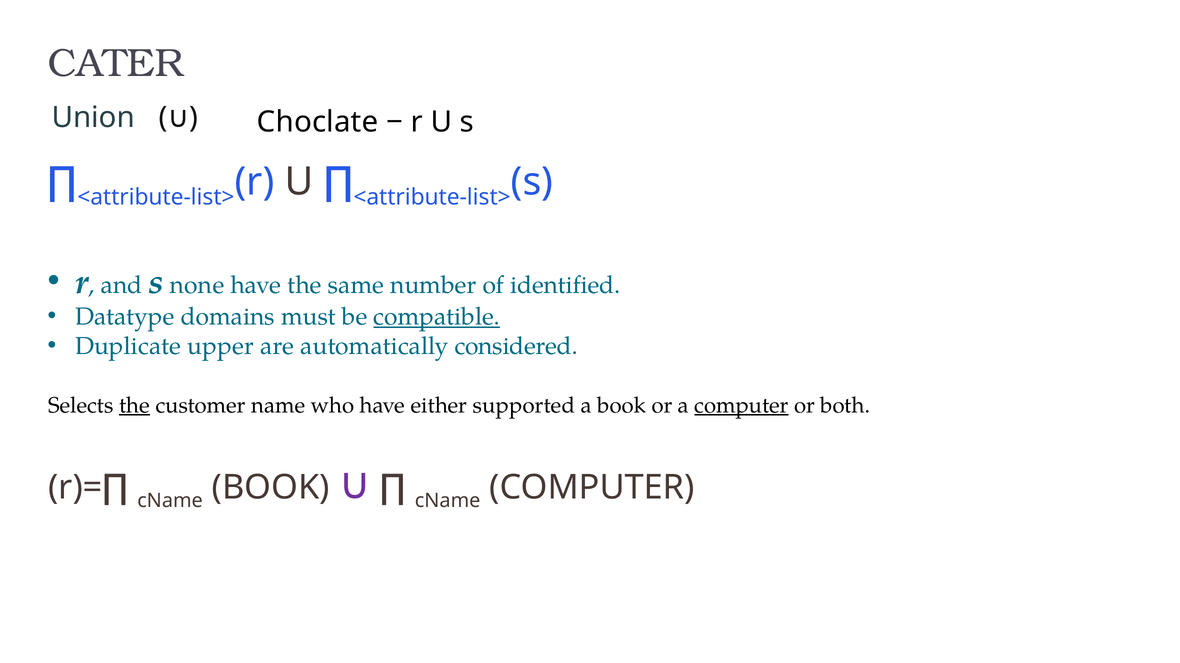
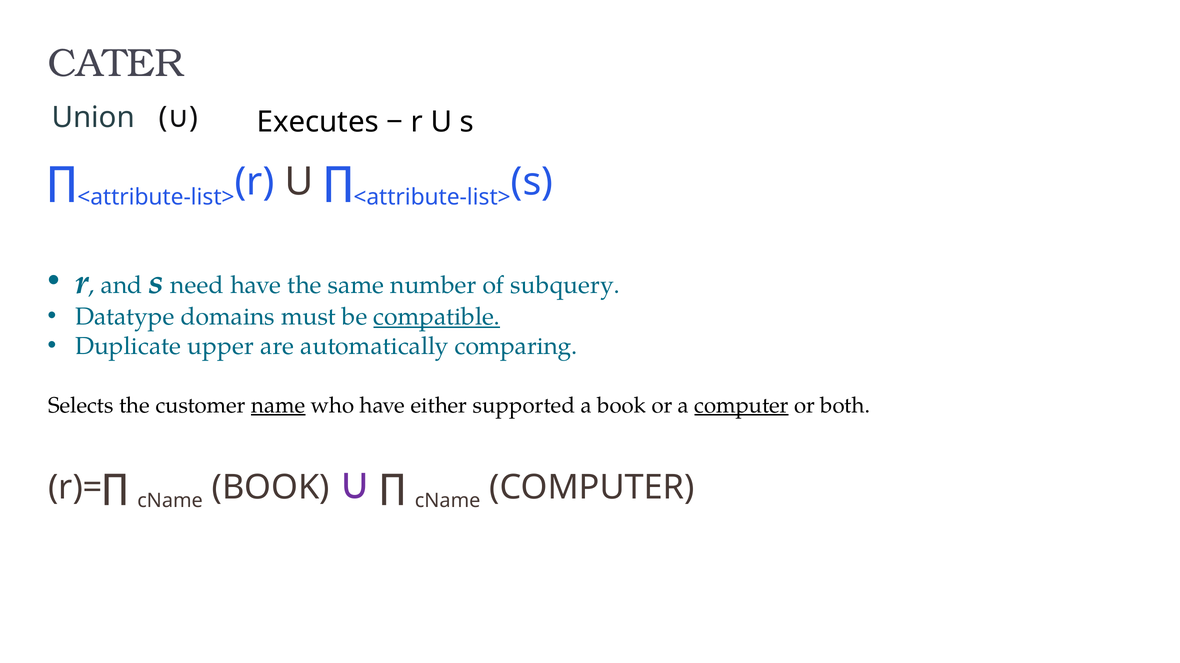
Choclate: Choclate -> Executes (318, 122)
none: none -> need (197, 285)
identified: identified -> subquery (565, 285)
considered: considered -> comparing (516, 347)
the underline: present -> none (135, 406)
name underline: none -> present (278, 406)
